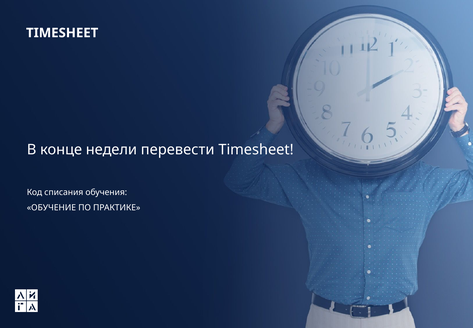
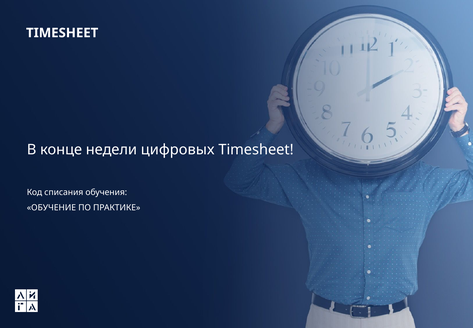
перевести: перевести -> цифровых (178, 150)
